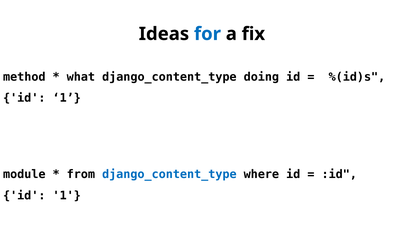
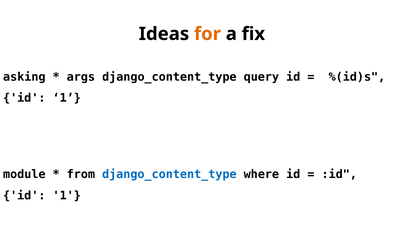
for colour: blue -> orange (207, 34)
method: method -> asking (24, 77)
what: what -> args (81, 77)
doing: doing -> query (261, 77)
